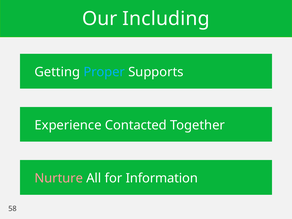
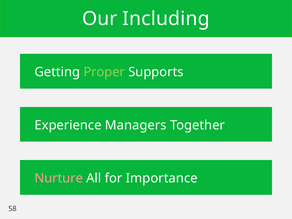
Proper colour: light blue -> light green (104, 72)
Contacted: Contacted -> Managers (136, 125)
Information: Information -> Importance (162, 178)
